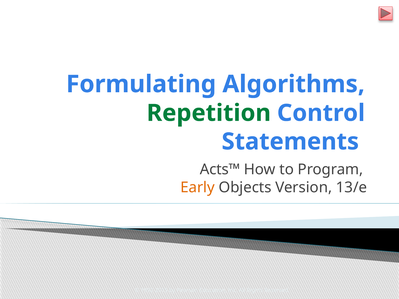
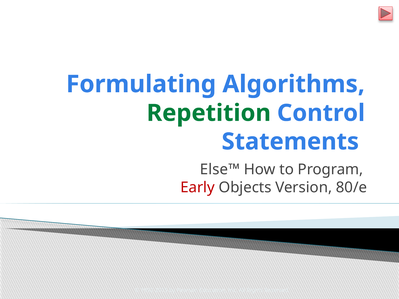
Acts™: Acts™ -> Else™ (220, 170)
Early colour: orange -> red (198, 188)
13/e: 13/e -> 80/e (351, 188)
